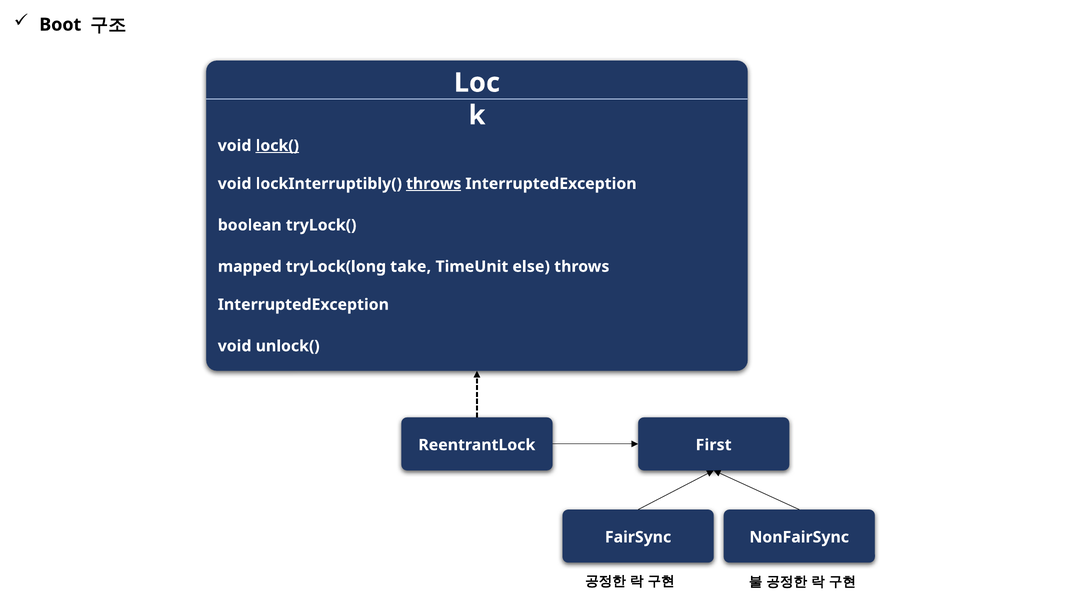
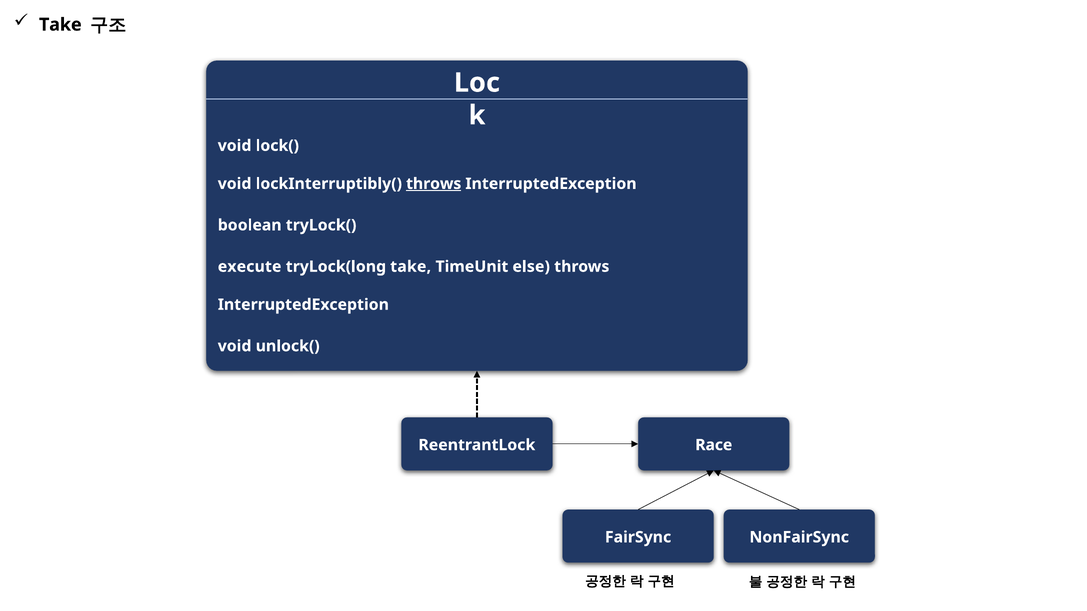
Boot: Boot -> Take (60, 25)
lock( underline: present -> none (277, 146)
mapped: mapped -> execute (250, 267)
First: First -> Race (714, 445)
